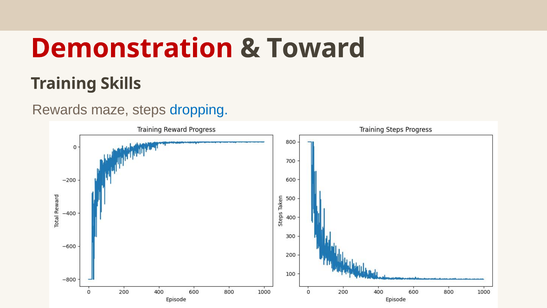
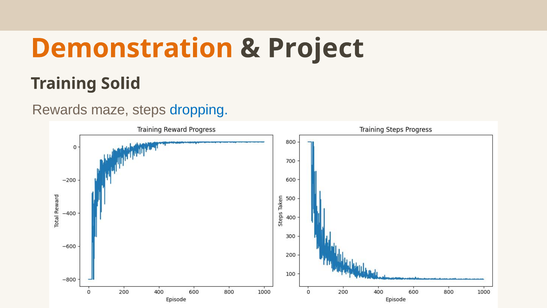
Demonstration colour: red -> orange (132, 48)
Toward: Toward -> Project (316, 48)
Skills: Skills -> Solid (121, 83)
